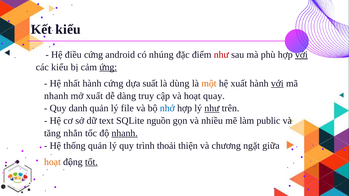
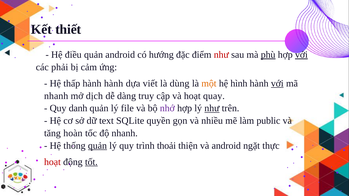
Kết kiểu: kiểu -> thiết (68, 30)
điều cứng: cứng -> quản (93, 55)
nhúng: nhúng -> hướng (161, 55)
phù underline: none -> present (268, 55)
các kiểu: kiểu -> phải (60, 67)
ứng underline: present -> none (108, 67)
nhất: nhất -> thấp (72, 84)
hành cứng: cứng -> hành (114, 84)
suất: suất -> viết (150, 84)
hệ xuất: xuất -> hình (239, 84)
mở xuất: xuất -> dịch (94, 96)
nhớ colour: blue -> purple (167, 108)
nguồn: nguồn -> quyền (158, 121)
nhắn: nhắn -> hoàn (73, 133)
nhanh underline: present -> none (125, 133)
quản underline: none -> present (97, 146)
và chương: chương -> android (226, 146)
giữa: giữa -> thực (271, 146)
hoạt colour: orange -> red (52, 162)
